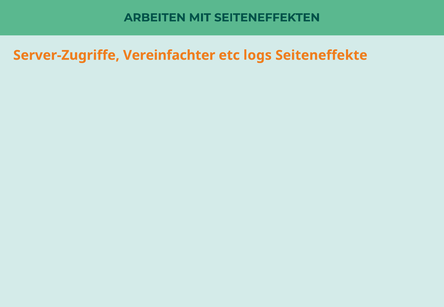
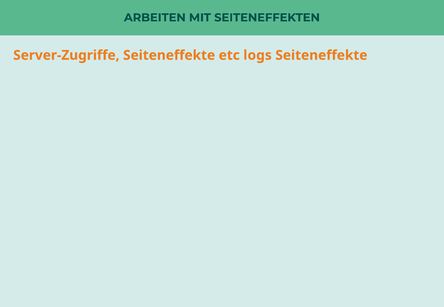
Server-Zugriffe Vereinfachter: Vereinfachter -> Seiteneffekte (169, 55)
